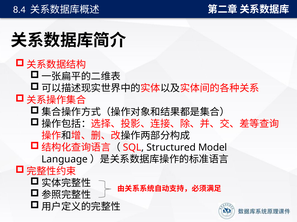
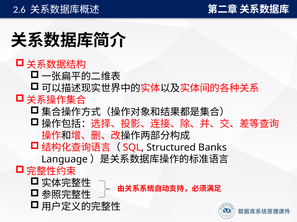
8.4: 8.4 -> 2.6 (19, 10)
Model: Model -> Banks (213, 148)
